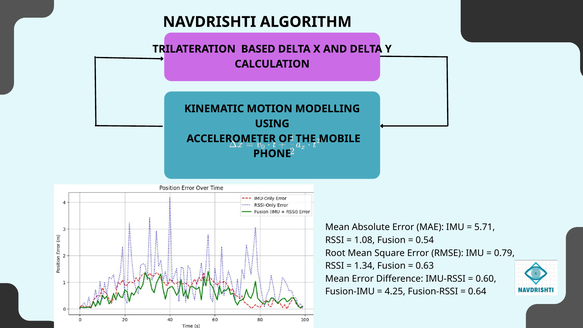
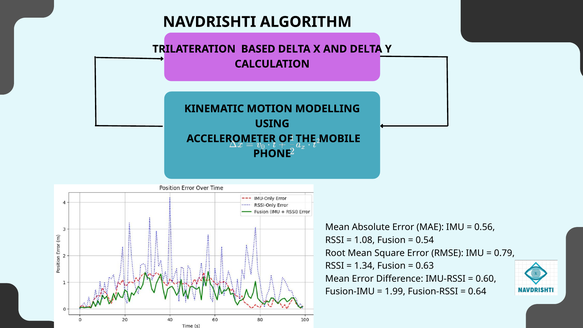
5.71: 5.71 -> 0.56 (485, 227)
4.25: 4.25 -> 1.99 (395, 292)
